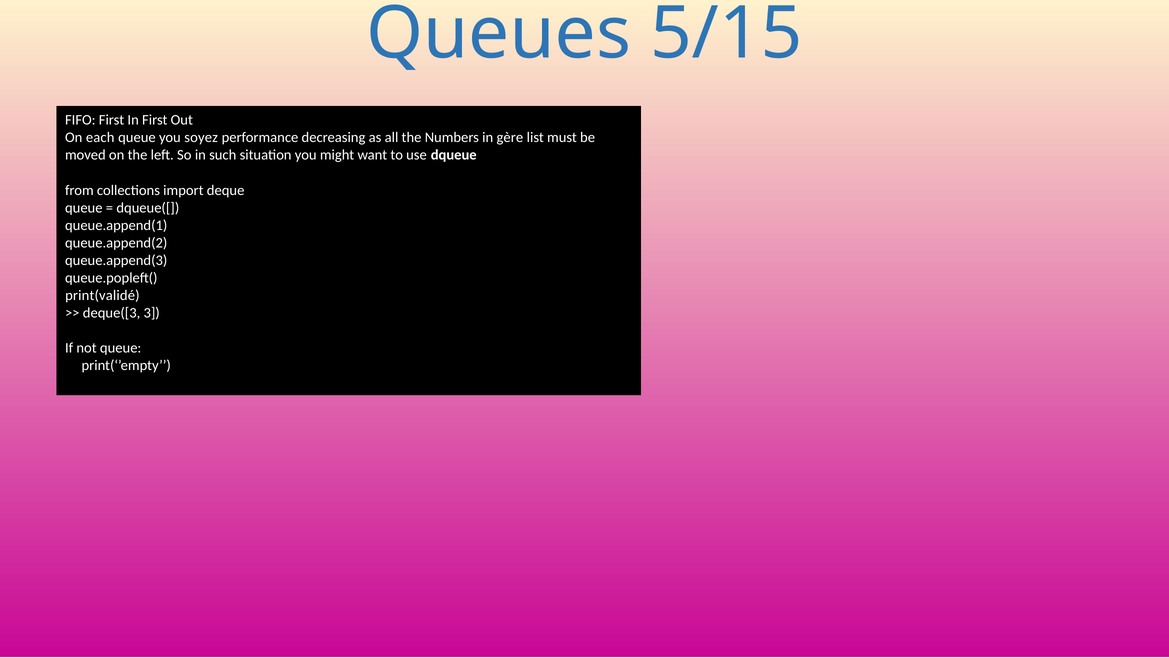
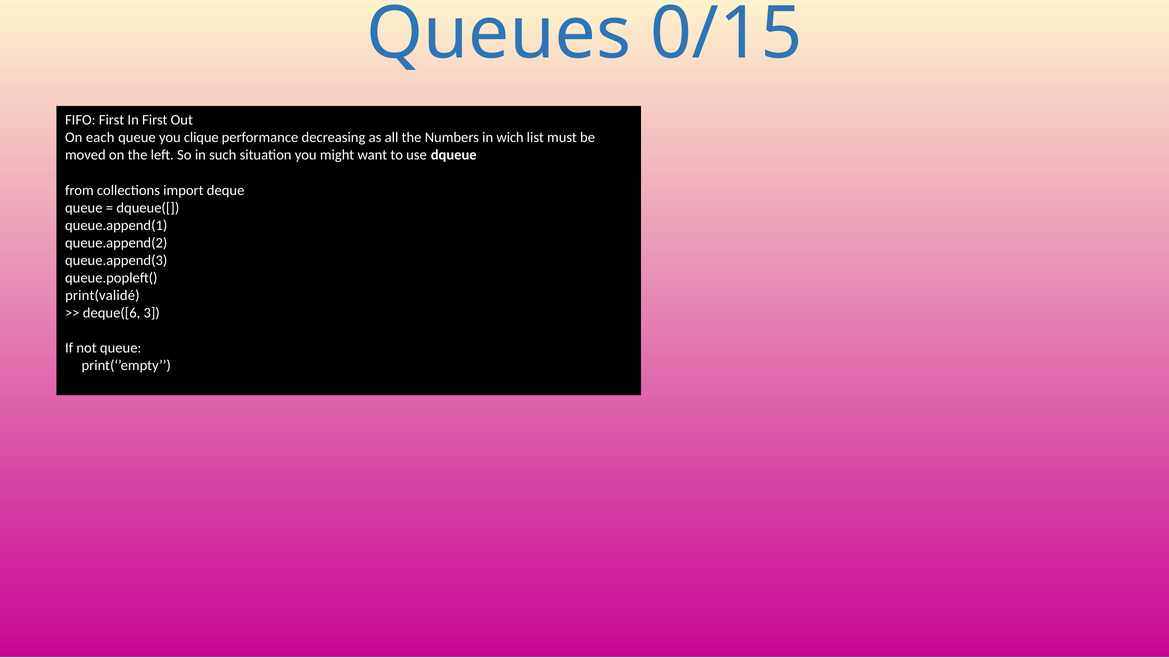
5/15: 5/15 -> 0/15 (726, 33)
soyez: soyez -> clique (201, 137)
gère: gère -> wich (510, 137)
deque([3: deque([3 -> deque([6 (112, 313)
